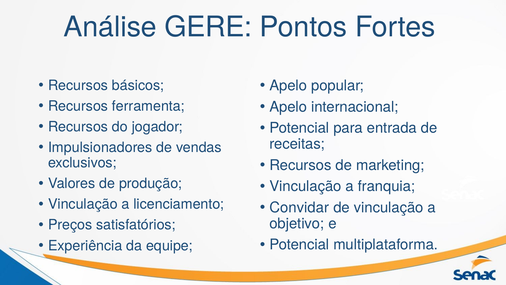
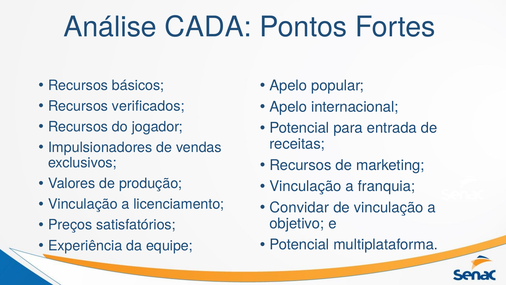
GERE: GERE -> CADA (208, 27)
ferramenta: ferramenta -> verificados (148, 106)
